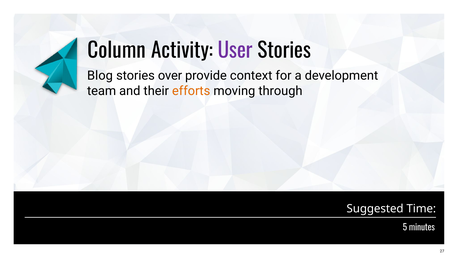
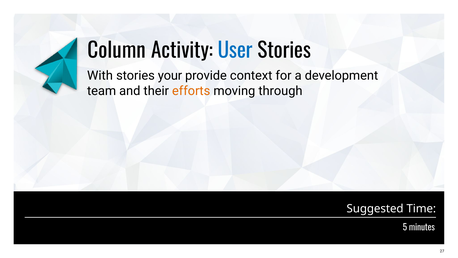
User colour: purple -> blue (235, 51)
Blog: Blog -> With (100, 75)
over: over -> your (170, 75)
